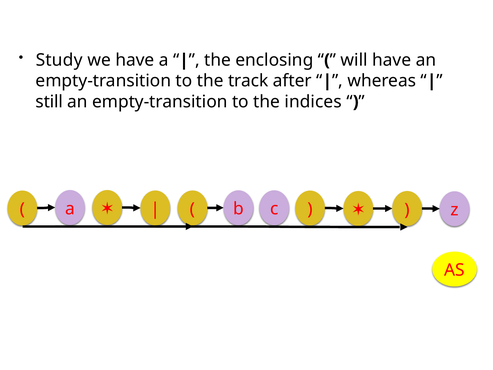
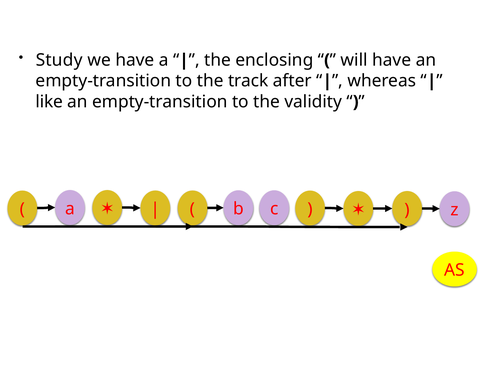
still: still -> like (49, 102)
indices: indices -> validity (313, 102)
